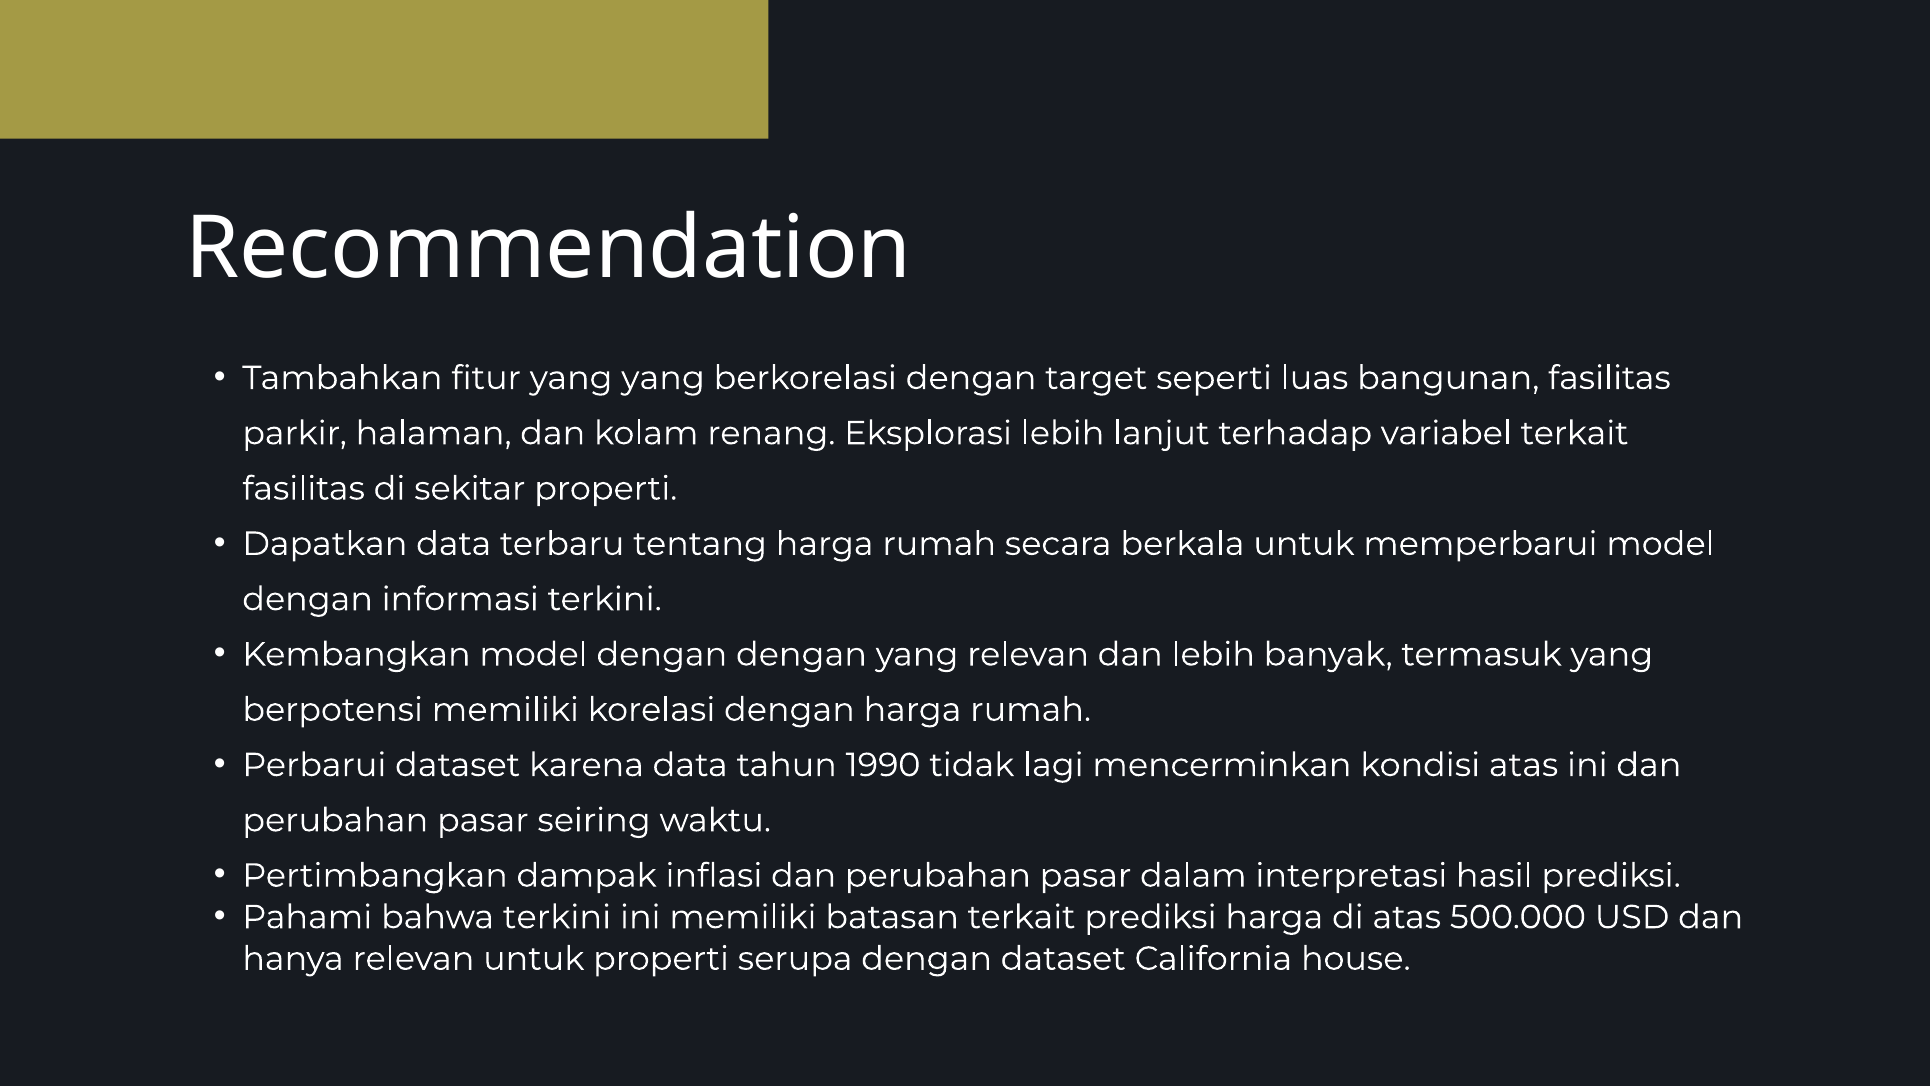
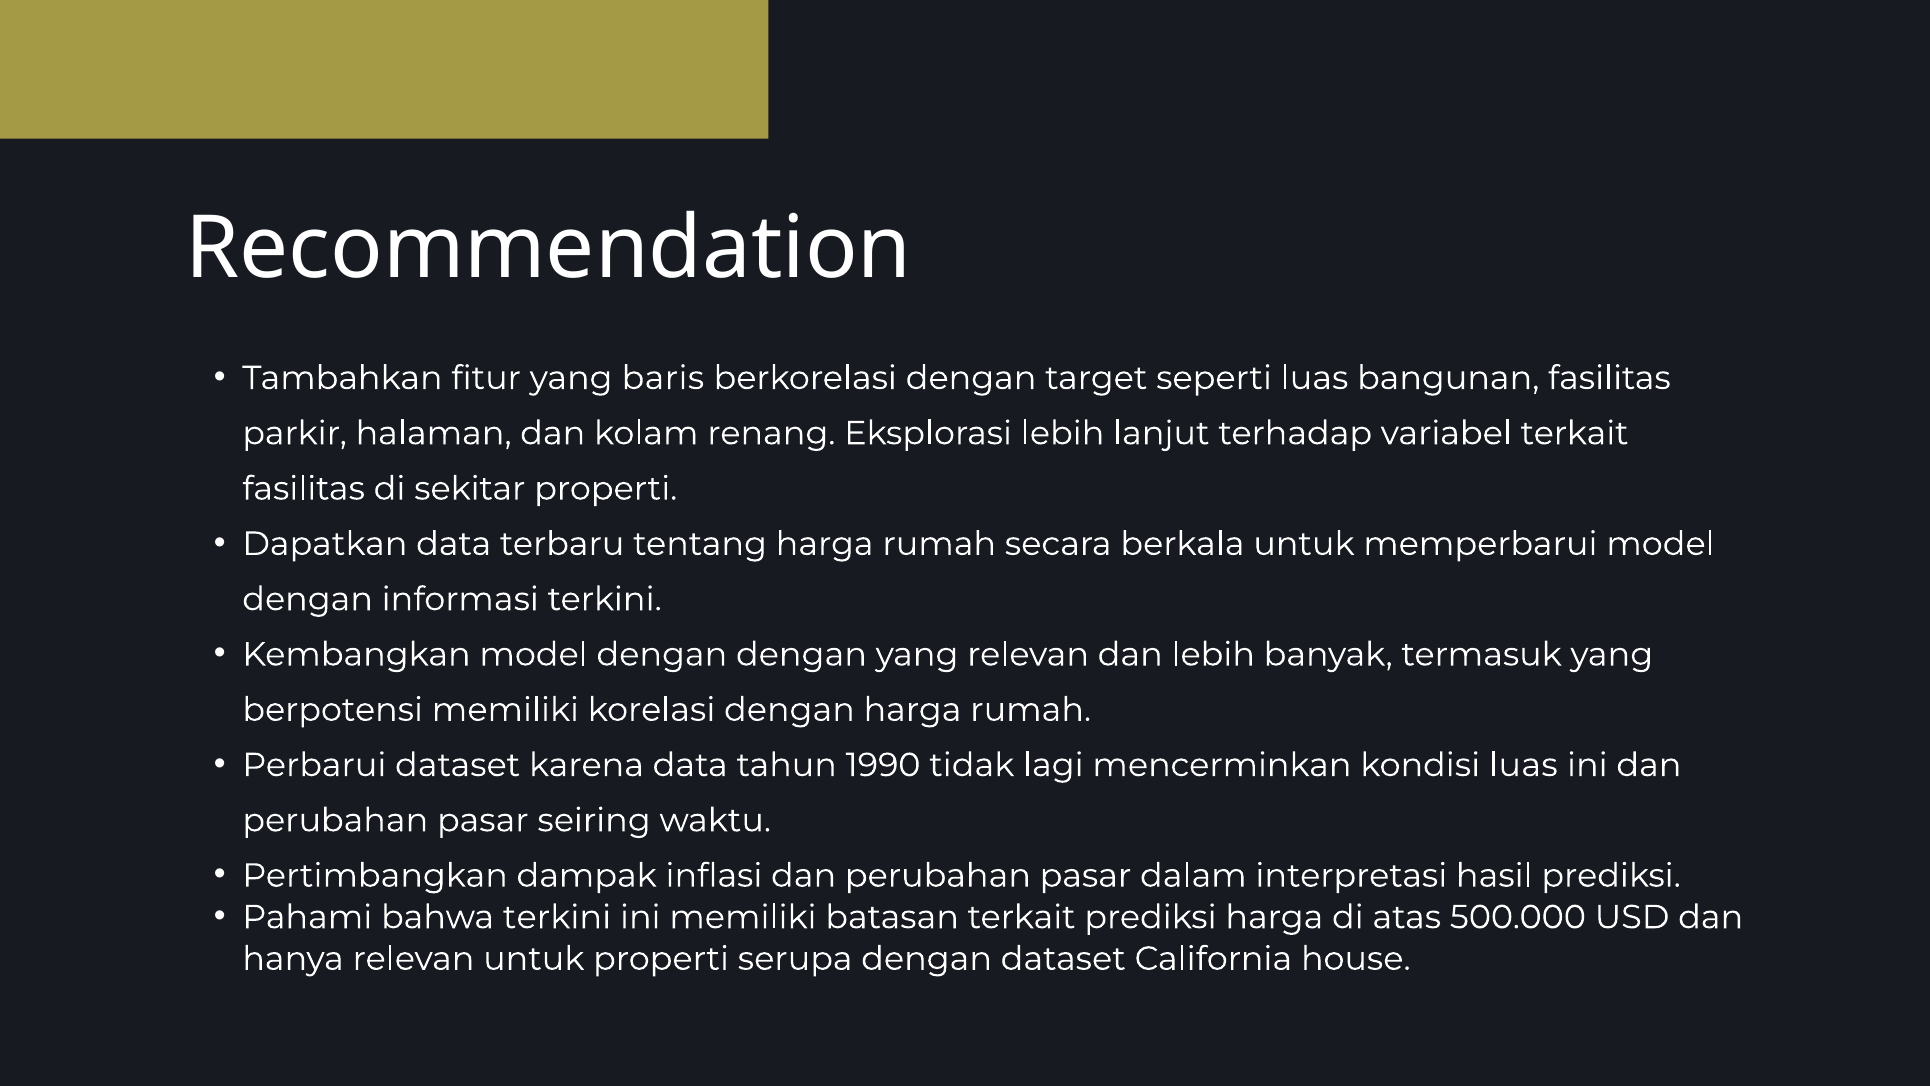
yang yang: yang -> baris (663, 378)
kondisi atas: atas -> luas (1523, 765)
